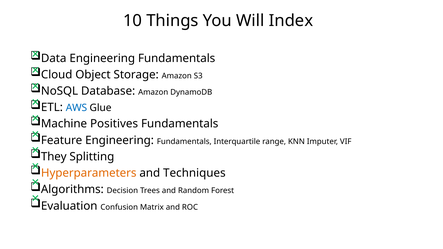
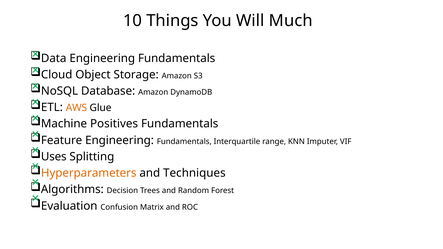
Index: Index -> Much (291, 21)
AWS colour: blue -> orange (76, 108)
They: They -> Uses (54, 157)
